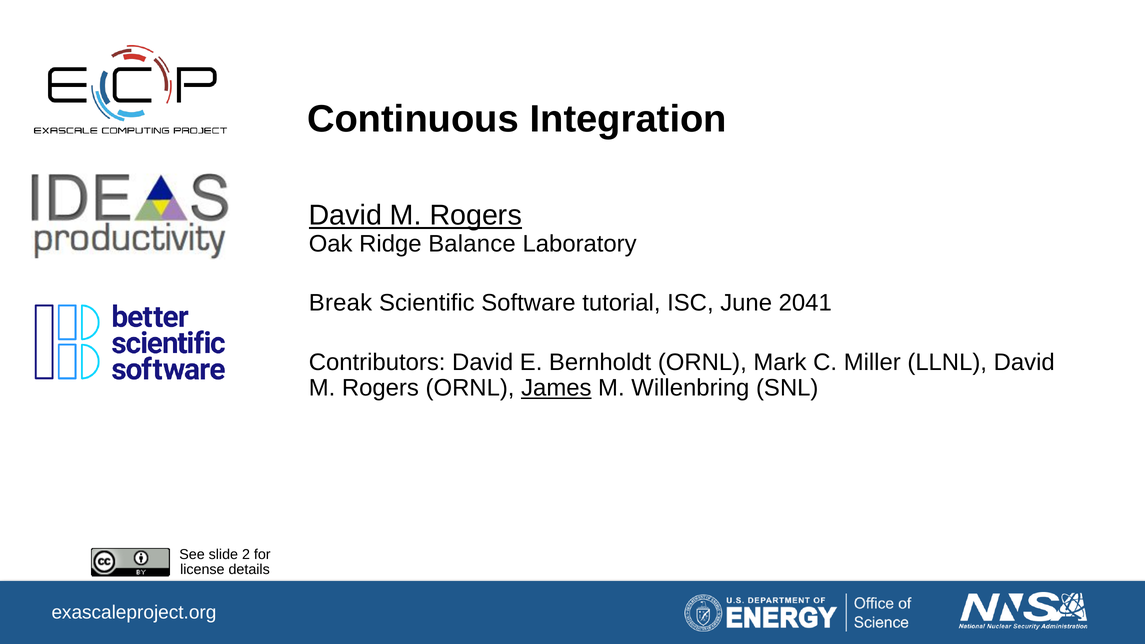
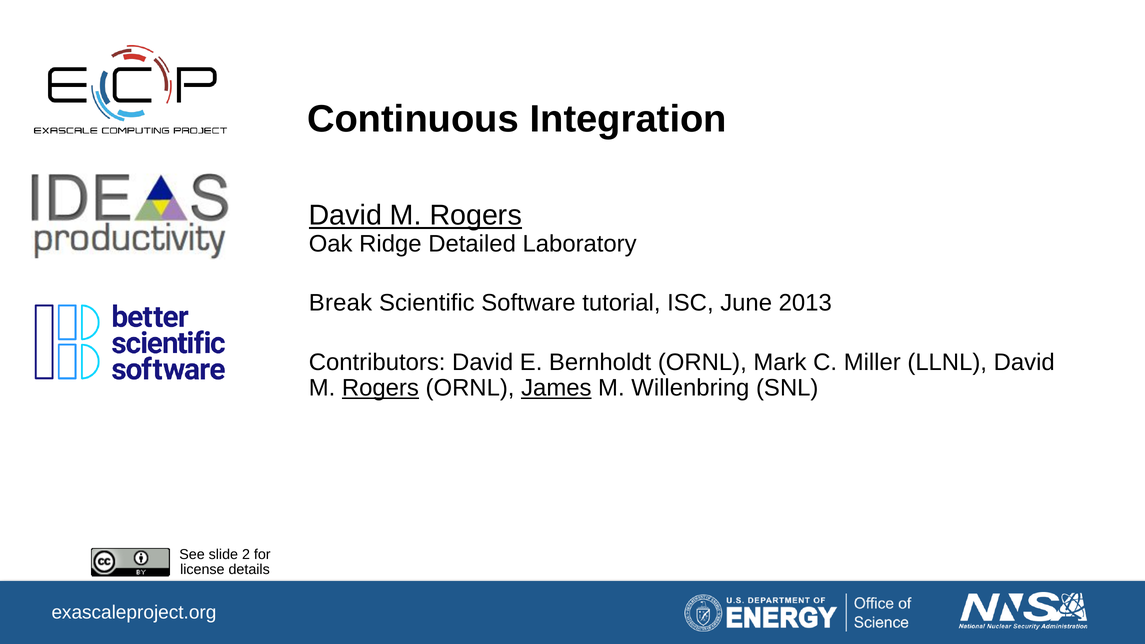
Balance: Balance -> Detailed (472, 244)
2041: 2041 -> 2013 (805, 303)
Rogers underline: none -> present (380, 388)
